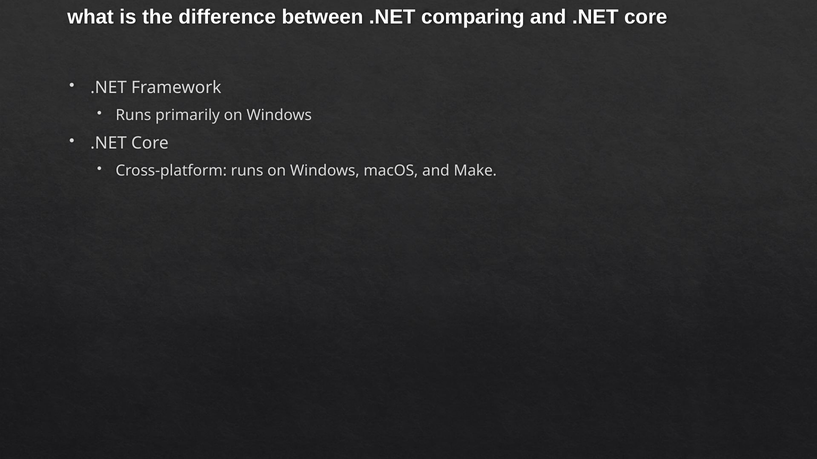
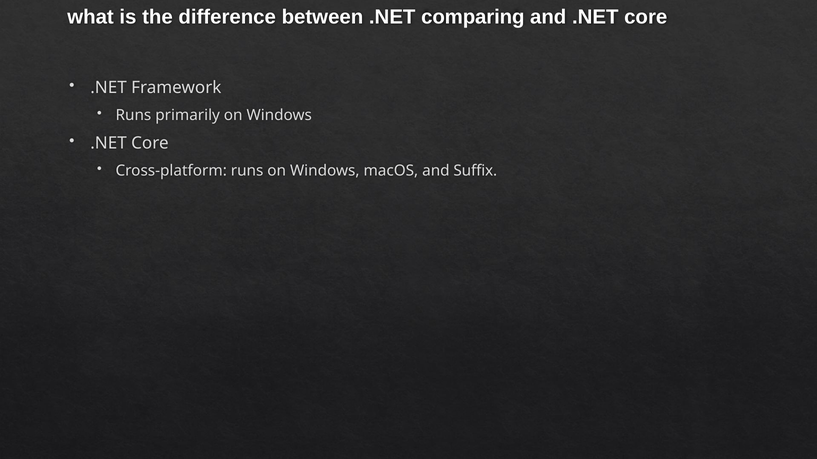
Make: Make -> Suffix (475, 171)
